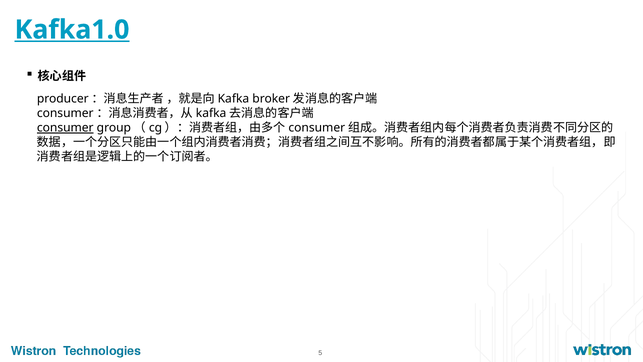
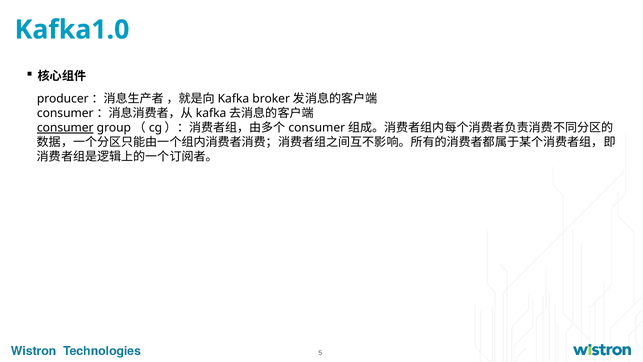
Kafka1.0 underline: present -> none (72, 30)
